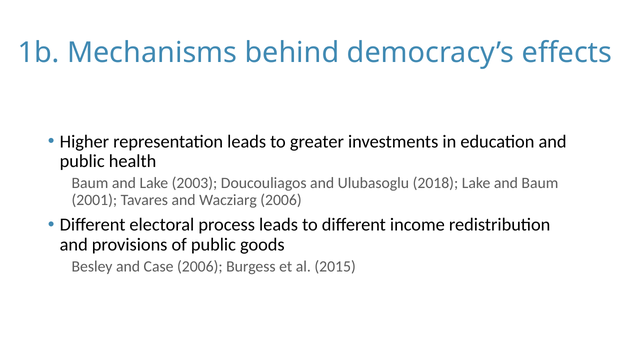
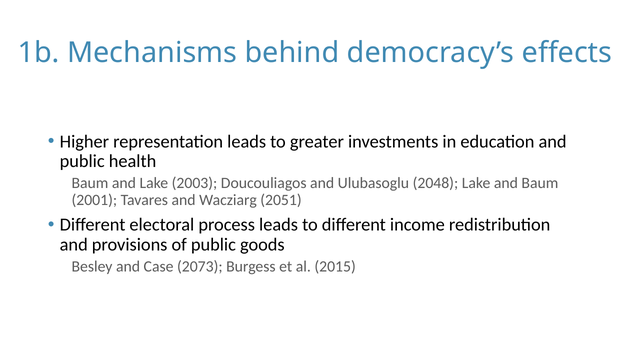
2018: 2018 -> 2048 (435, 183)
Wacziarg 2006: 2006 -> 2051 (281, 200)
Case 2006: 2006 -> 2073 (200, 266)
